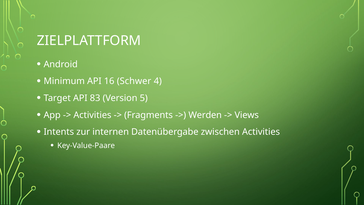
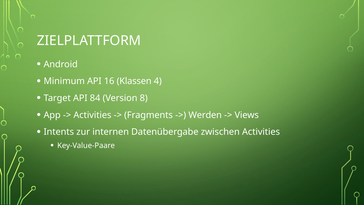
Schwer: Schwer -> Klassen (134, 81)
83: 83 -> 84 (95, 98)
5: 5 -> 8 (144, 98)
